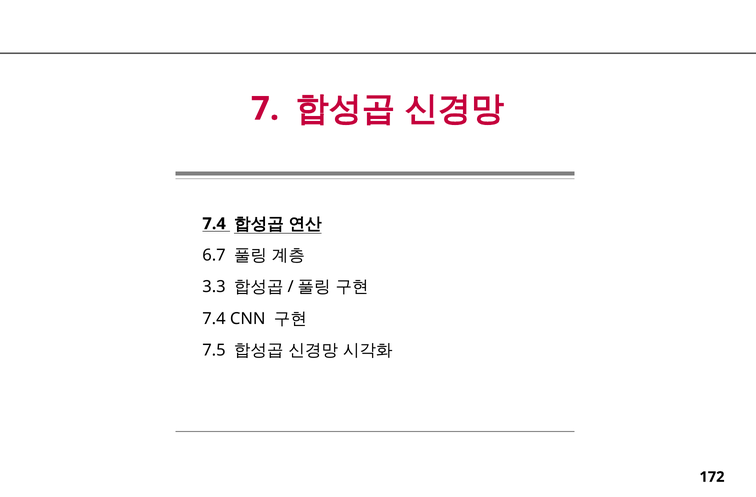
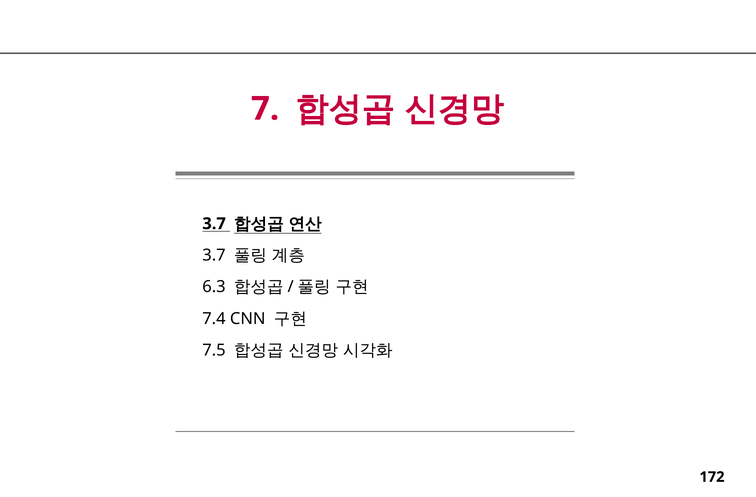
7.4: 7.4 -> 3.7 (214, 223)
6.7: 6.7 -> 3.7 (214, 255)
3.3: 3.3 -> 6.3 (214, 287)
